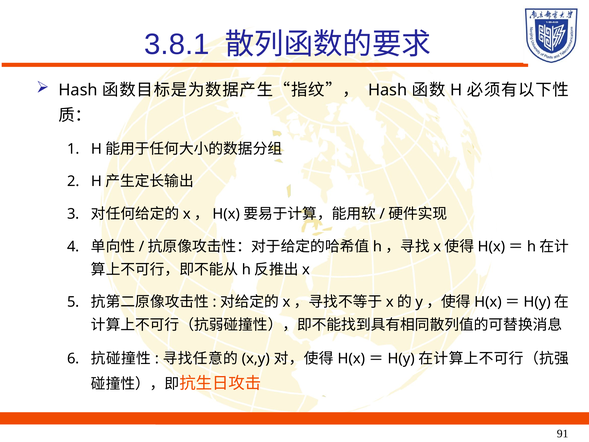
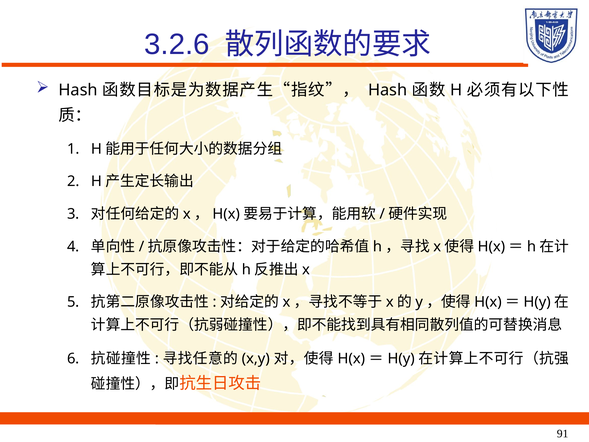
3.8.1: 3.8.1 -> 3.2.6 (177, 44)
